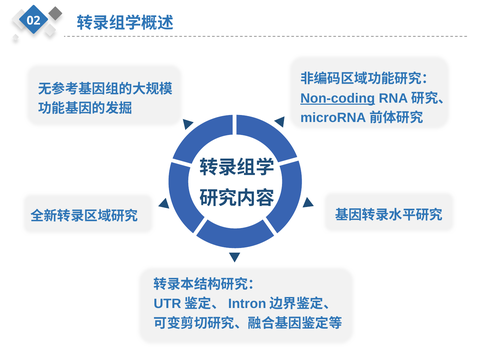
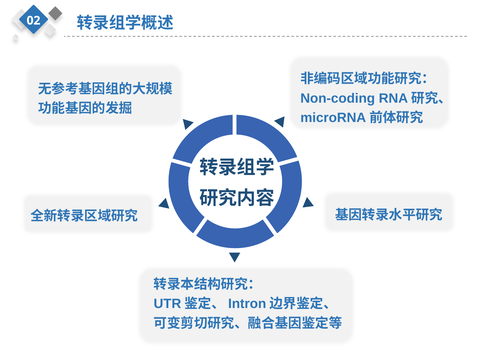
Non-coding underline: present -> none (338, 98)
